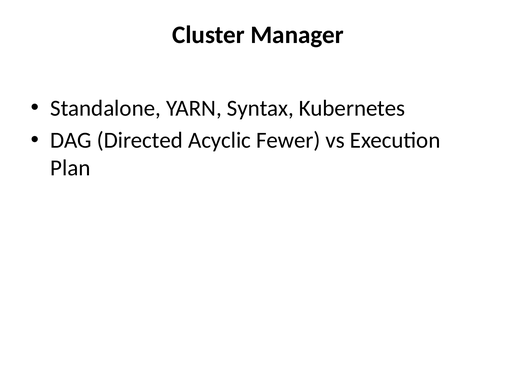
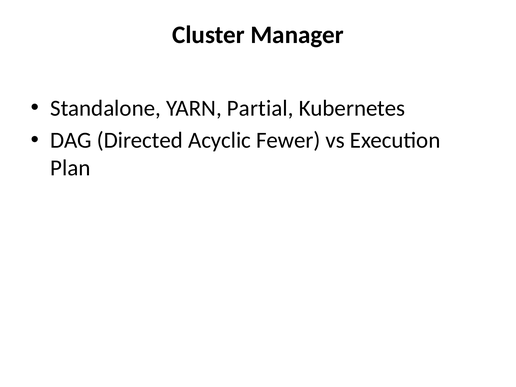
Syntax: Syntax -> Partial (260, 108)
